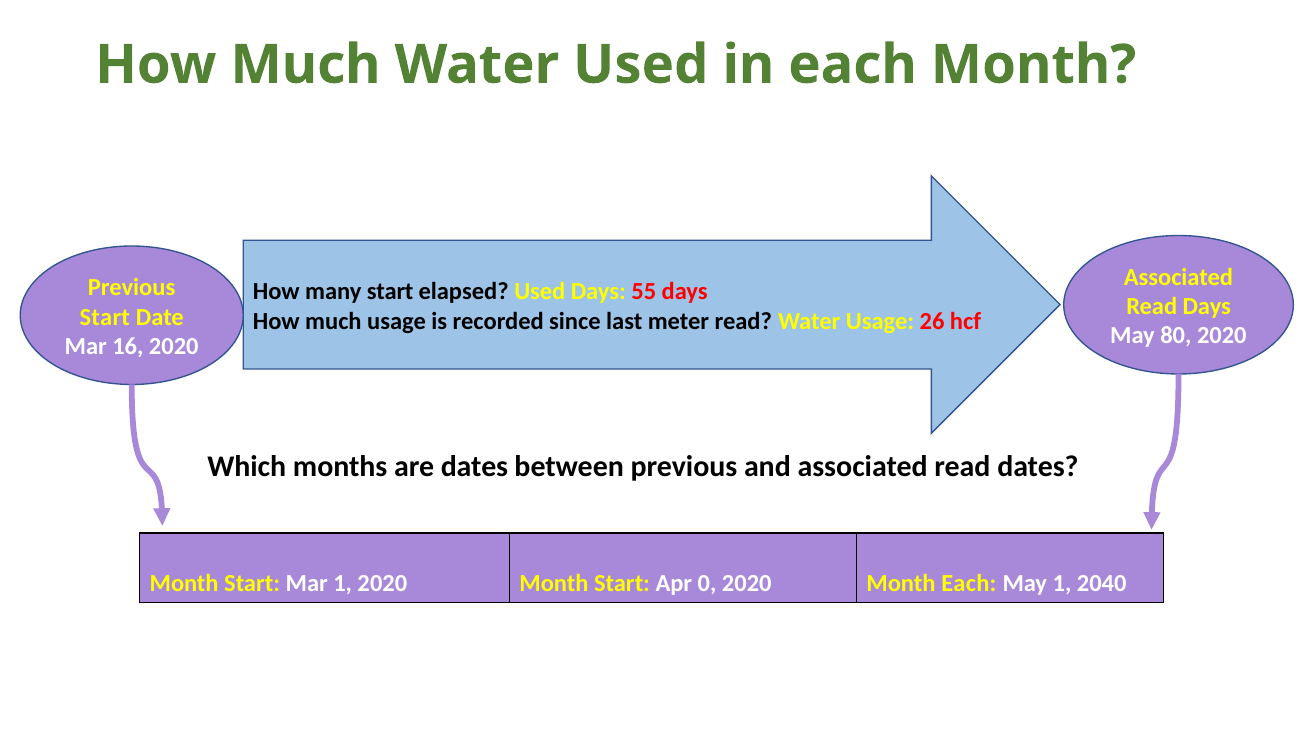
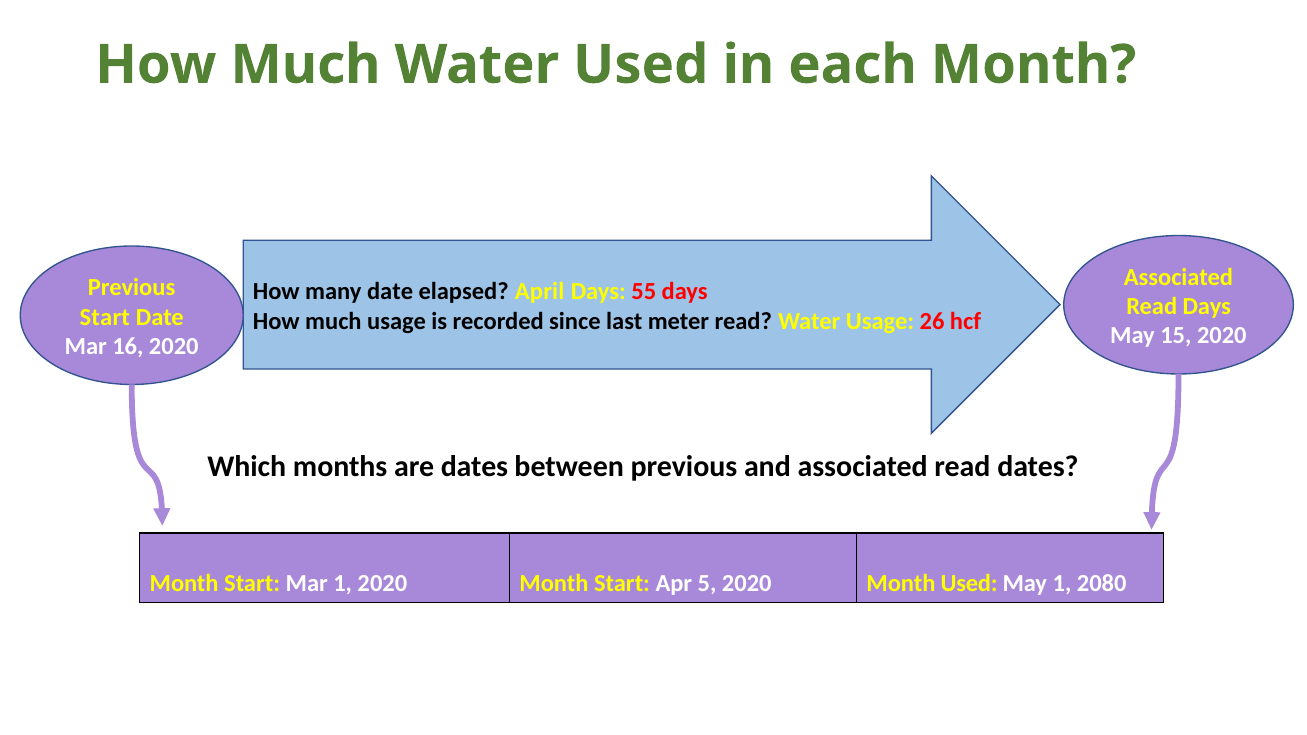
many start: start -> date (390, 292)
elapsed Used: Used -> April (540, 292)
80: 80 -> 15 (1176, 336)
0: 0 -> 5 (707, 583)
Month Each: Each -> Used (969, 583)
2040: 2040 -> 2080 (1102, 583)
